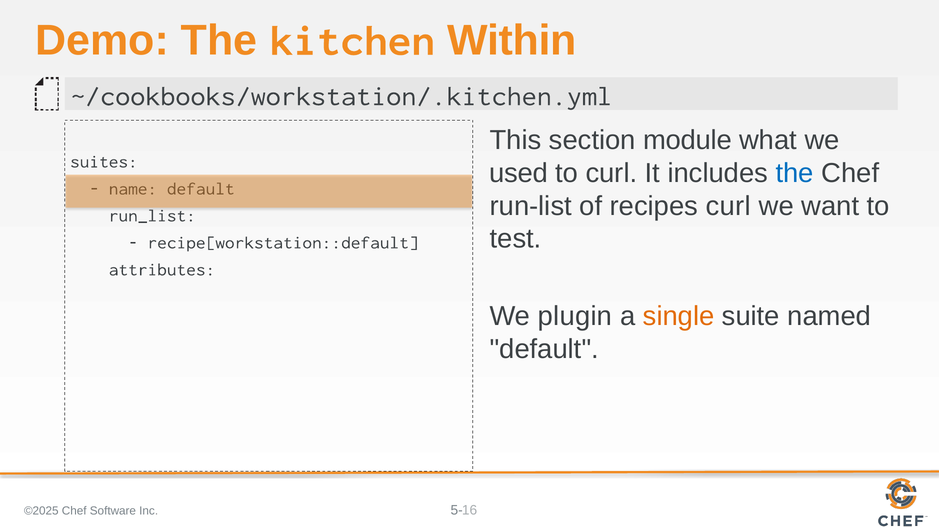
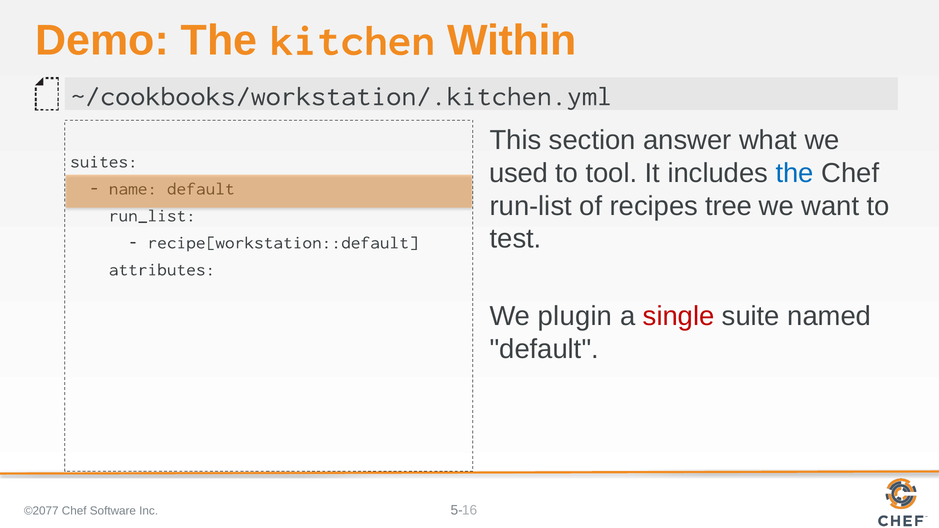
module: module -> answer (687, 140)
to curl: curl -> tool (611, 173)
recipes curl: curl -> tree (729, 206)
single colour: orange -> red (679, 316)
©2025: ©2025 -> ©2077 (41, 511)
